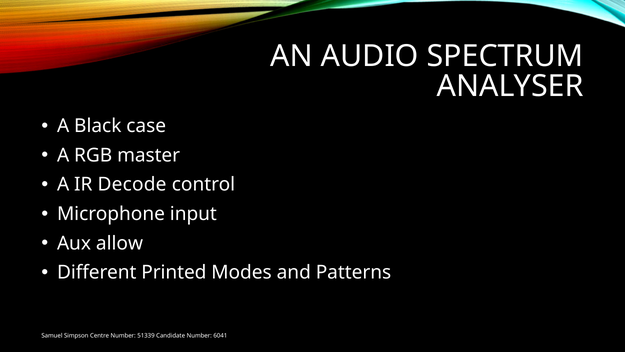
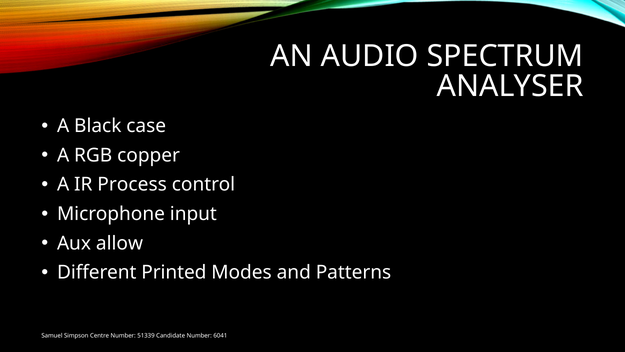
master: master -> copper (149, 155)
Decode: Decode -> Process (132, 184)
